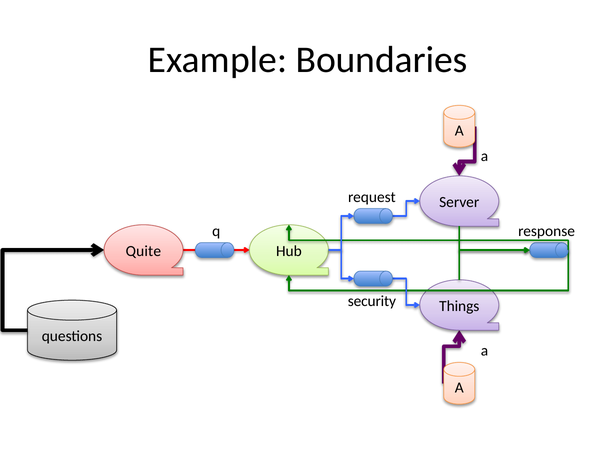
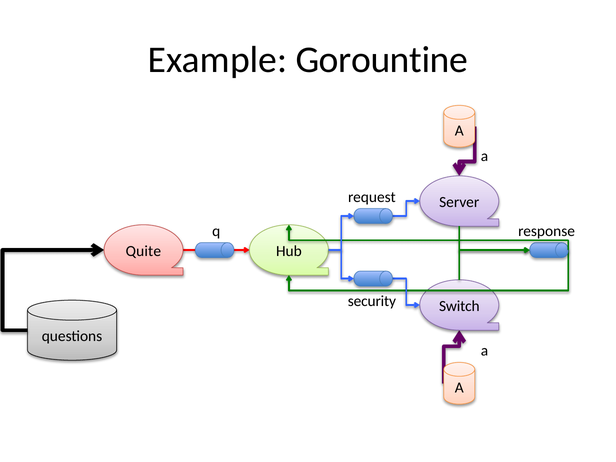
Boundaries: Boundaries -> Gorountine (382, 60)
Things: Things -> Switch (459, 306)
